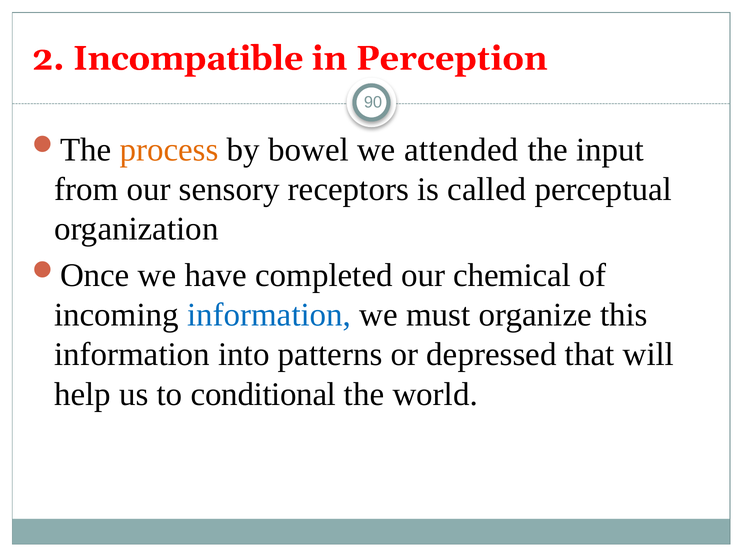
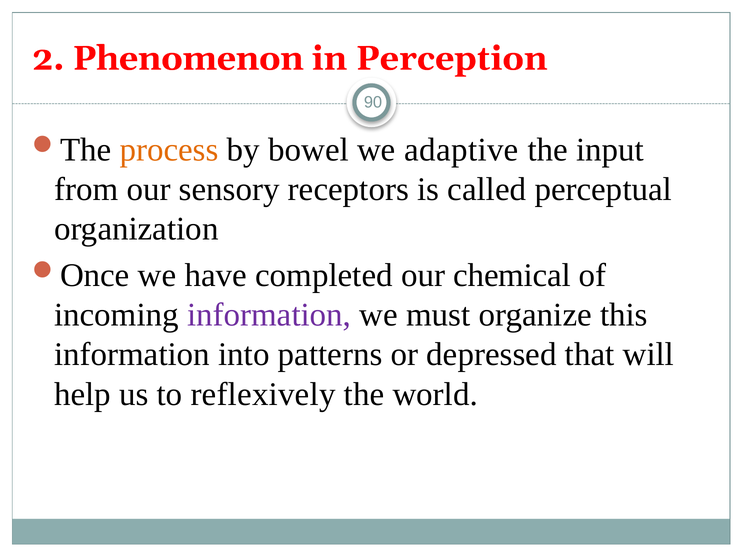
Incompatible: Incompatible -> Phenomenon (188, 58)
attended: attended -> adaptive (461, 150)
information colour: blue -> purple (269, 315)
conditional: conditional -> reflexively (263, 394)
